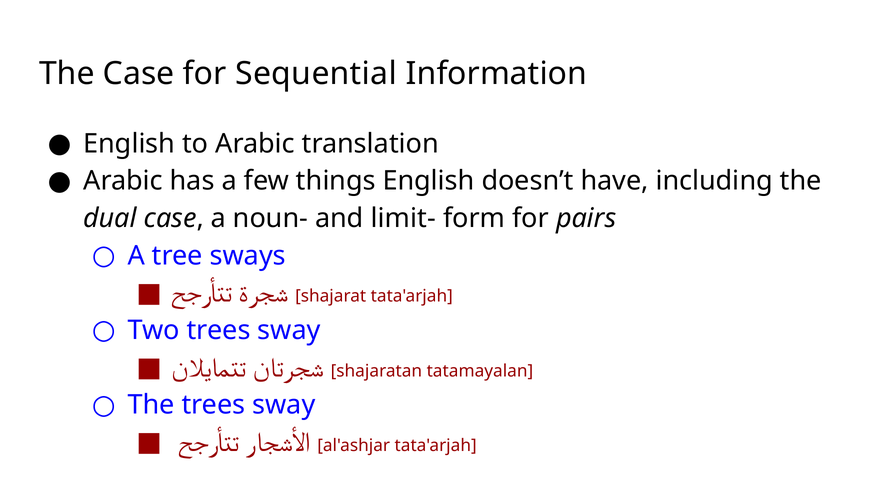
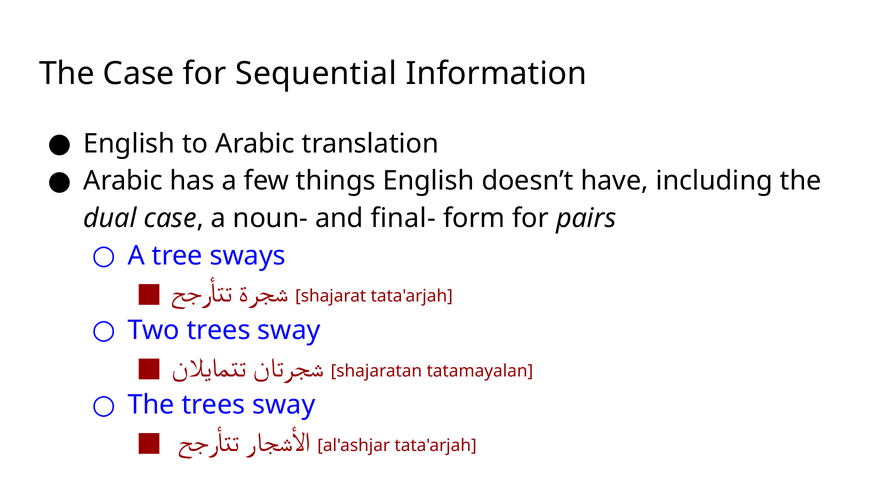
limit-: limit- -> final- (403, 218)
